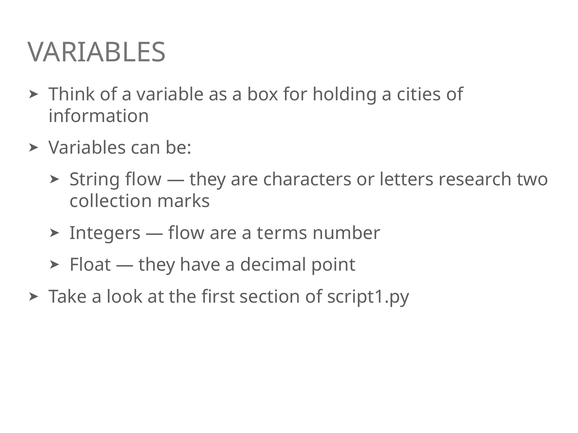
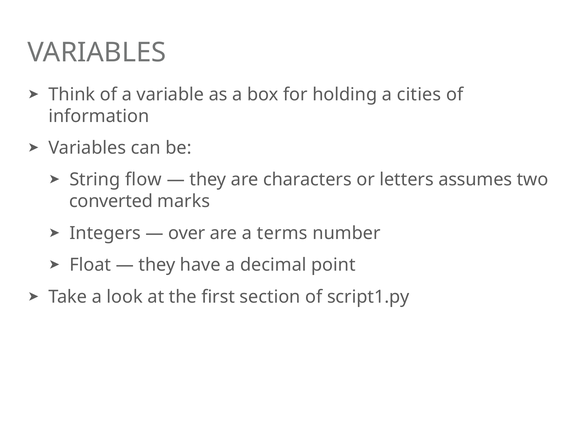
research: research -> assumes (475, 180)
collection: collection -> converted (111, 202)
flow: flow -> over (187, 233)
